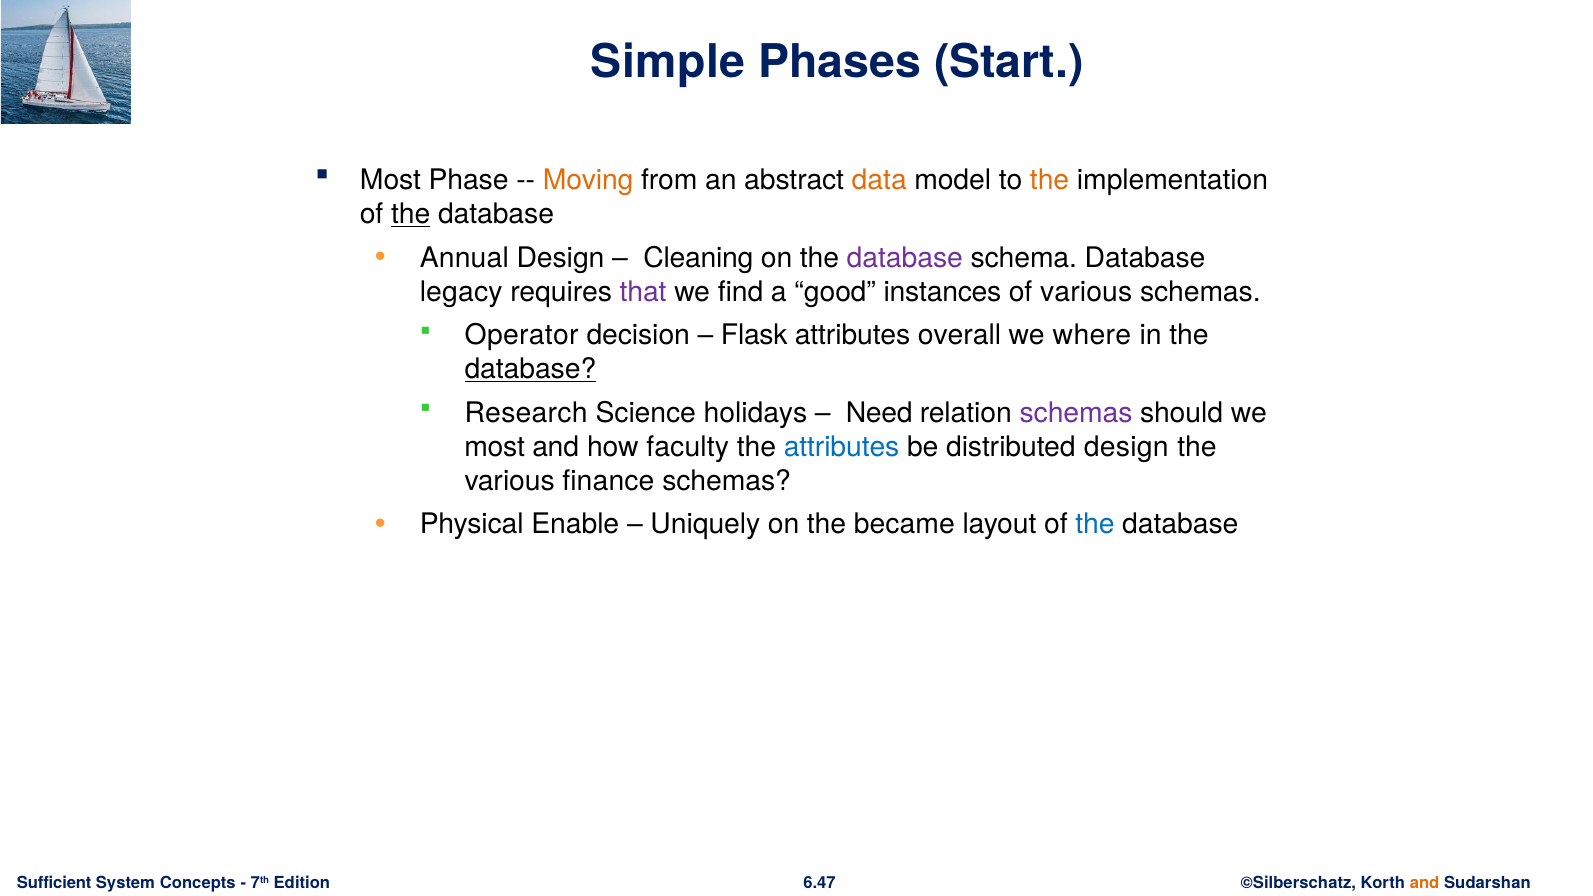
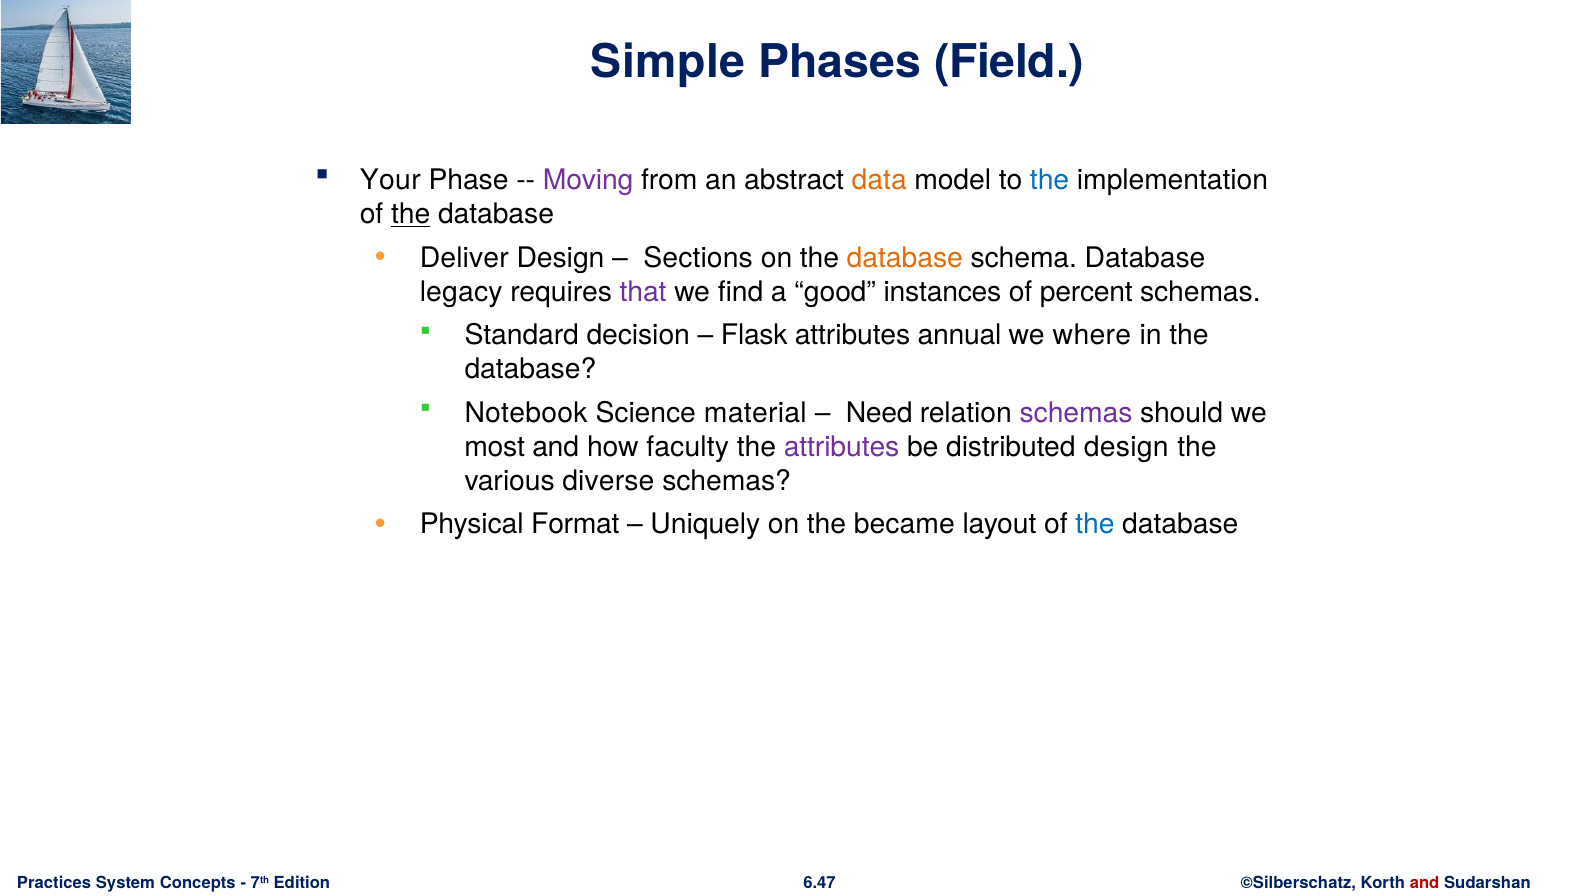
Start: Start -> Field (1009, 62)
Most: Most -> Your (390, 180)
Moving colour: orange -> purple (588, 180)
the colour: orange -> blue (1050, 180)
Annual: Annual -> Deliver (464, 258)
Cleaning: Cleaning -> Sections (698, 258)
database colour: purple -> orange (905, 258)
of various: various -> percent (1086, 292)
Operator: Operator -> Standard (522, 336)
overall: overall -> annual (960, 336)
database underline: present -> none (530, 369)
Research: Research -> Notebook (526, 413)
holidays: holidays -> material (755, 413)
attributes colour: blue -> purple (842, 447)
finance: finance -> diverse (608, 481)
Enable: Enable -> Format (575, 525)
Sufficient: Sufficient -> Practices (54, 883)
and colour: orange -> red (1425, 883)
